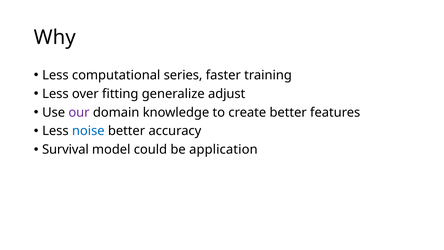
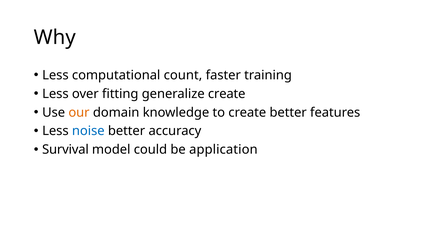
series: series -> count (183, 75)
generalize adjust: adjust -> create (227, 94)
our colour: purple -> orange (79, 112)
